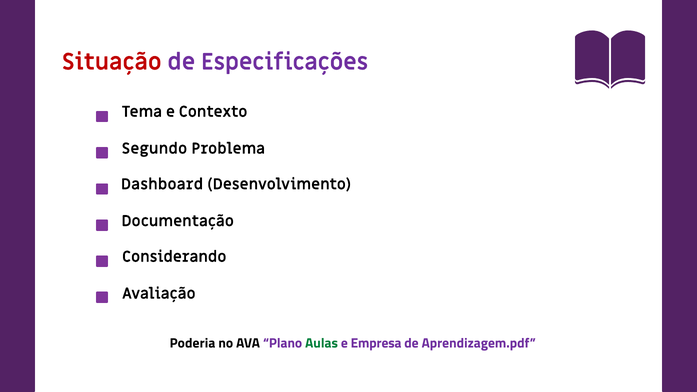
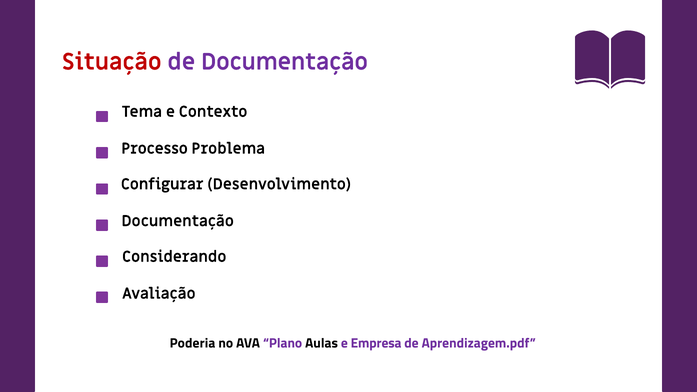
de Especificações: Especificações -> Documentação (285, 62)
Segundo: Segundo -> Processo (155, 149)
Dashboard: Dashboard -> Configurar (162, 184)
Aulas colour: green -> black (322, 344)
